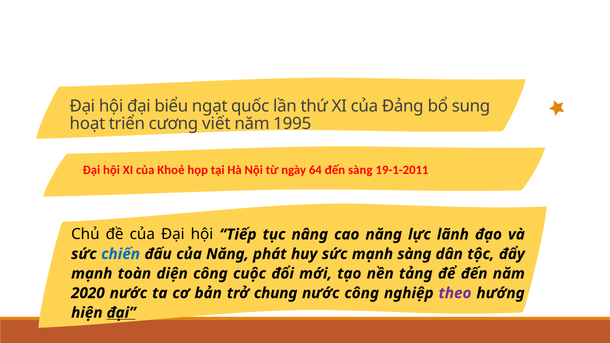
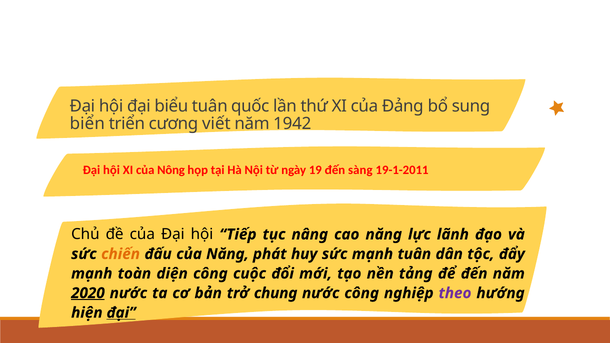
biểu ngạt: ngạt -> tuân (210, 106)
hoạt: hoạt -> biển (87, 124)
1995: 1995 -> 1942 (292, 124)
Khoẻ: Khoẻ -> Nông (171, 170)
64: 64 -> 19 (315, 170)
chiến colour: blue -> orange (121, 254)
mạnh sàng: sàng -> tuân (414, 254)
2020 underline: none -> present (88, 293)
